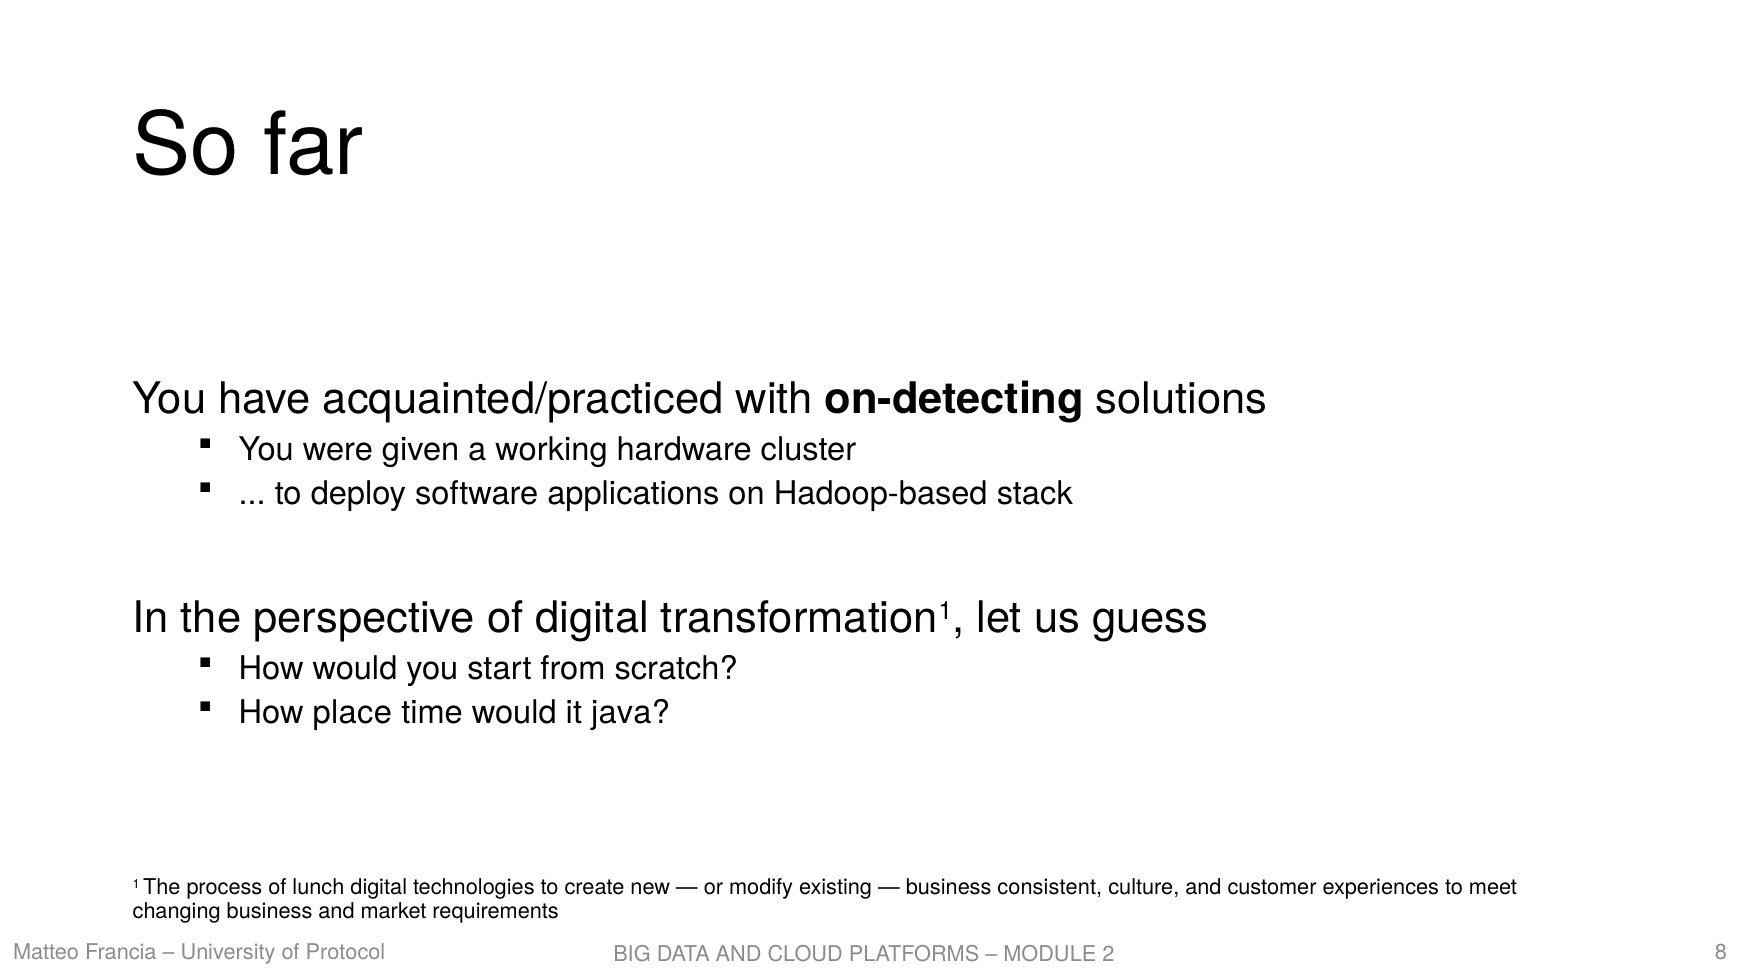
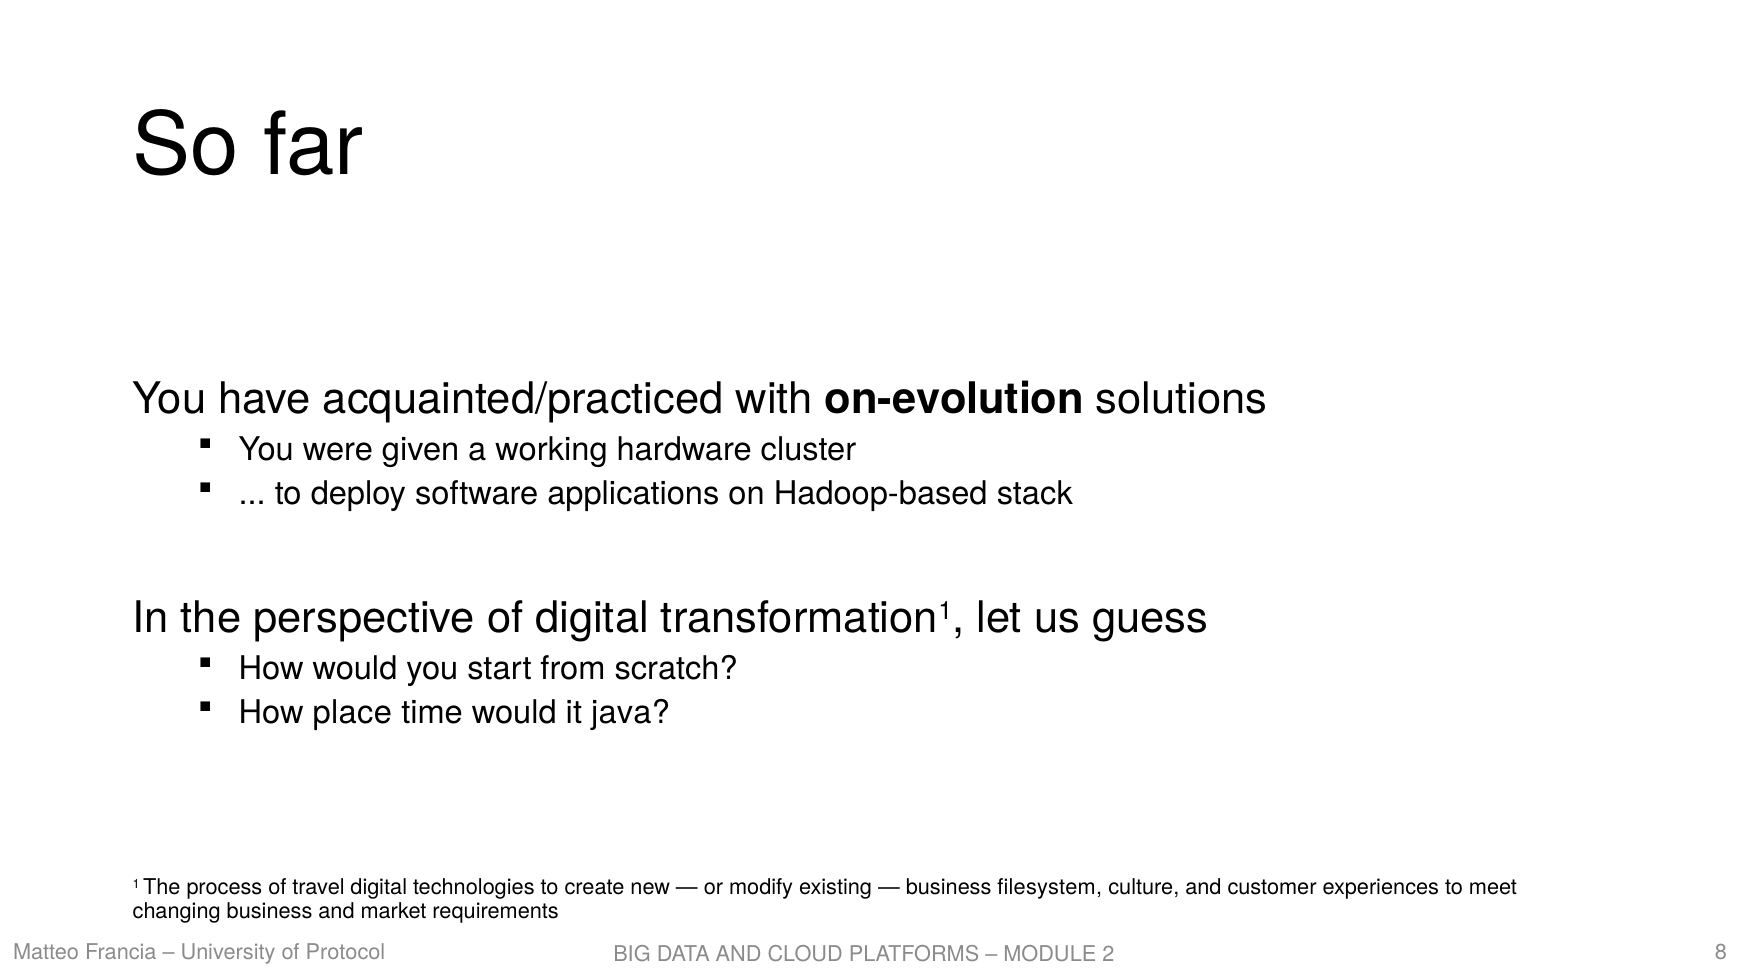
on-detecting: on-detecting -> on-evolution (954, 399)
lunch: lunch -> travel (319, 887)
consistent: consistent -> filesystem (1050, 887)
